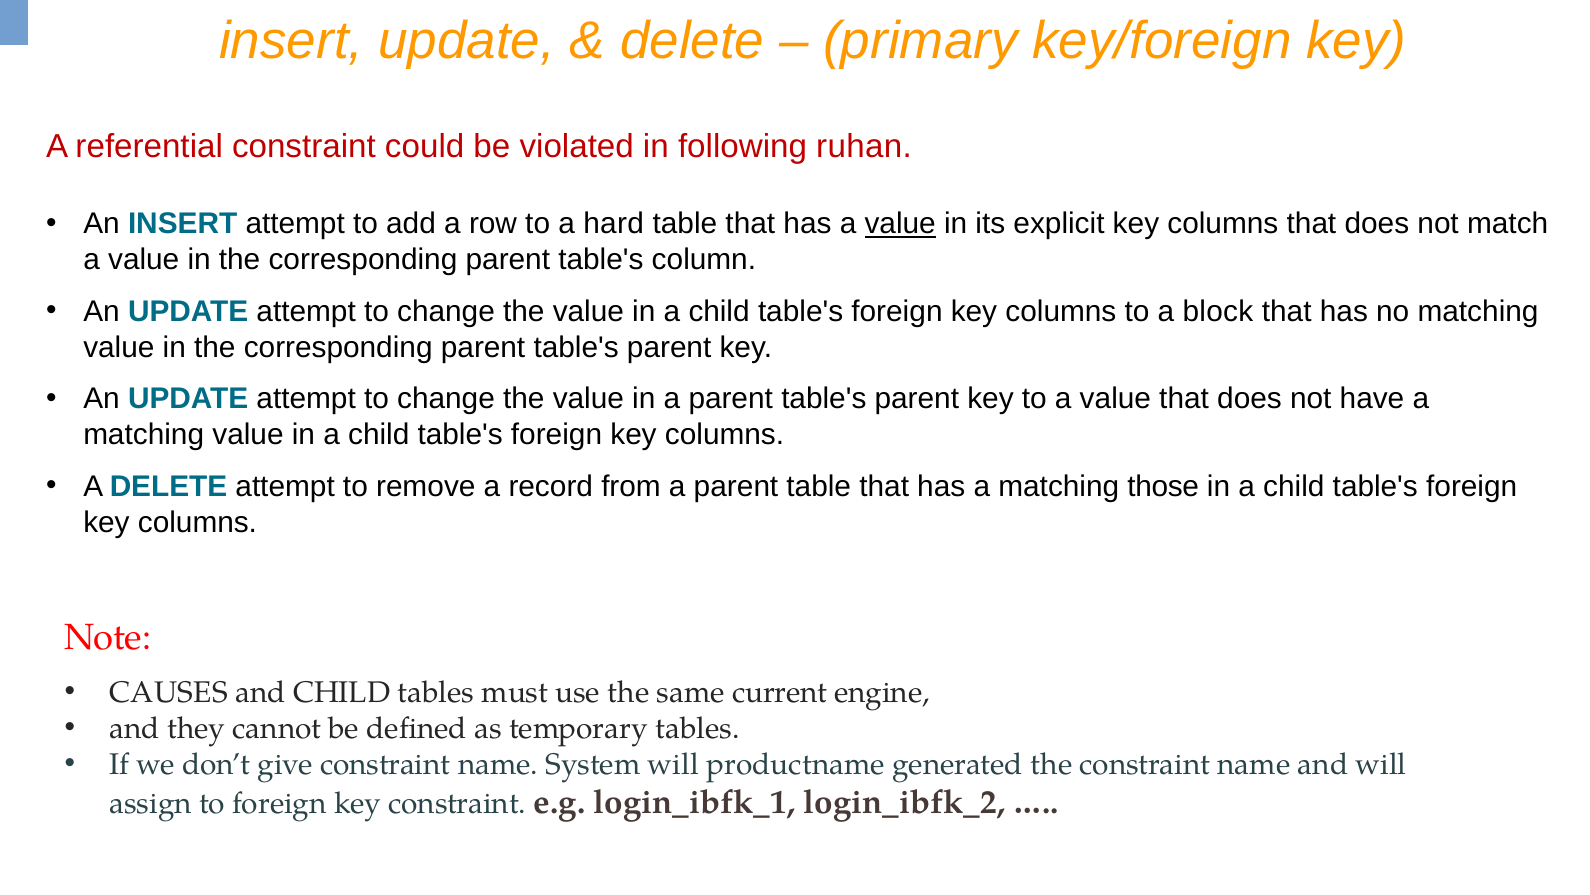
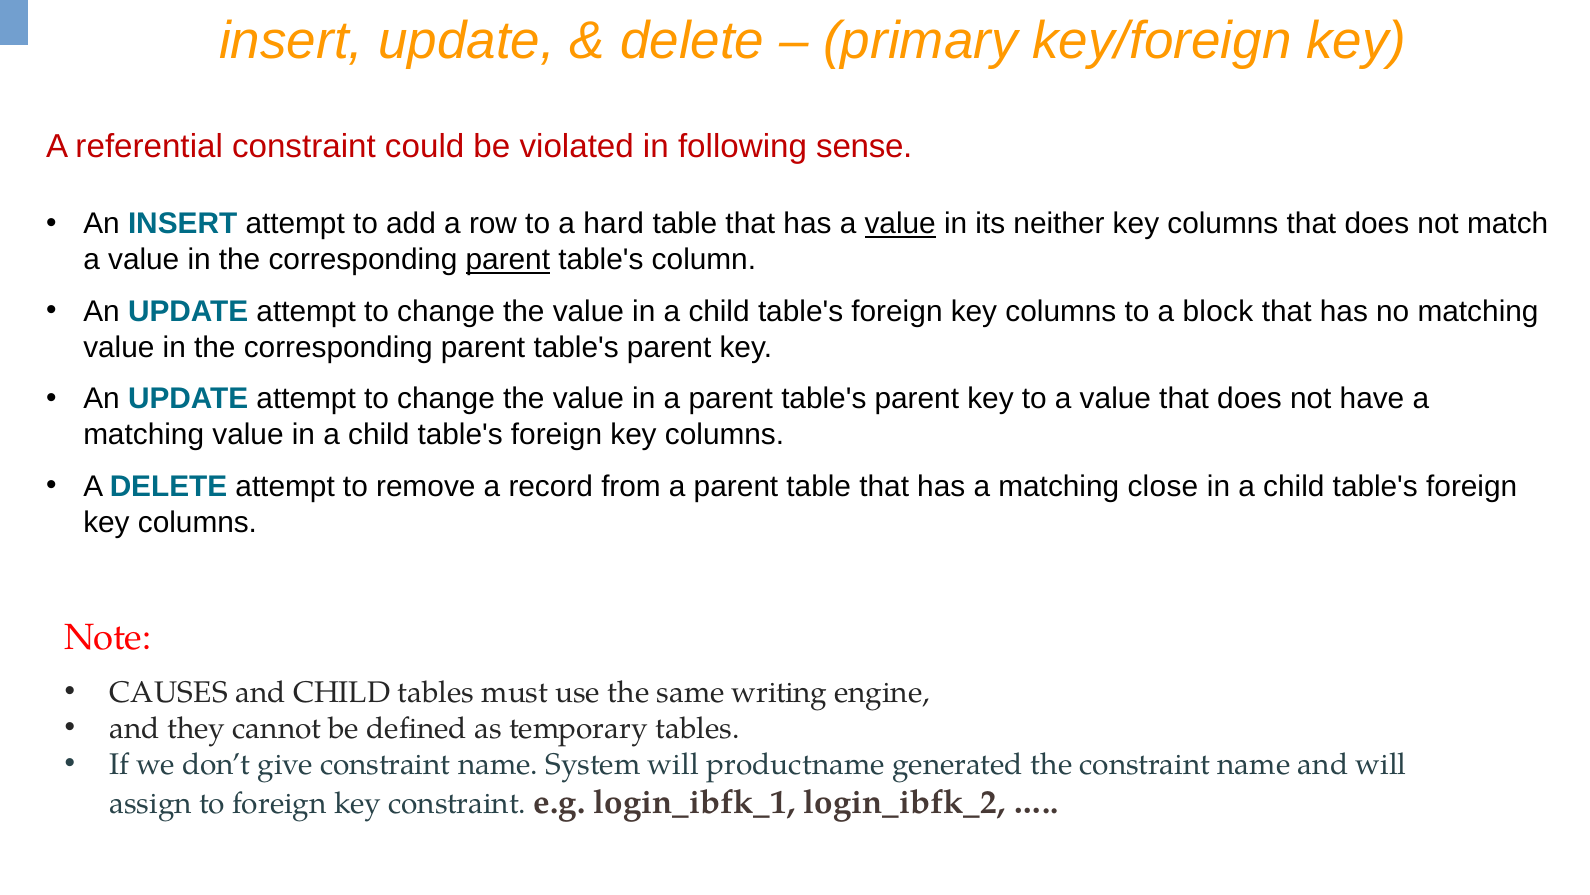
ruhan: ruhan -> sense (864, 147)
explicit: explicit -> neither (1059, 224)
parent underline: none -> present (508, 260)
those: those -> close (1163, 486)
current: current -> writing (780, 692)
